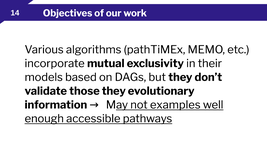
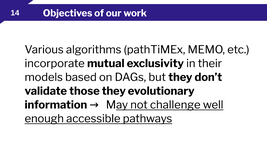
examples: examples -> challenge (175, 105)
